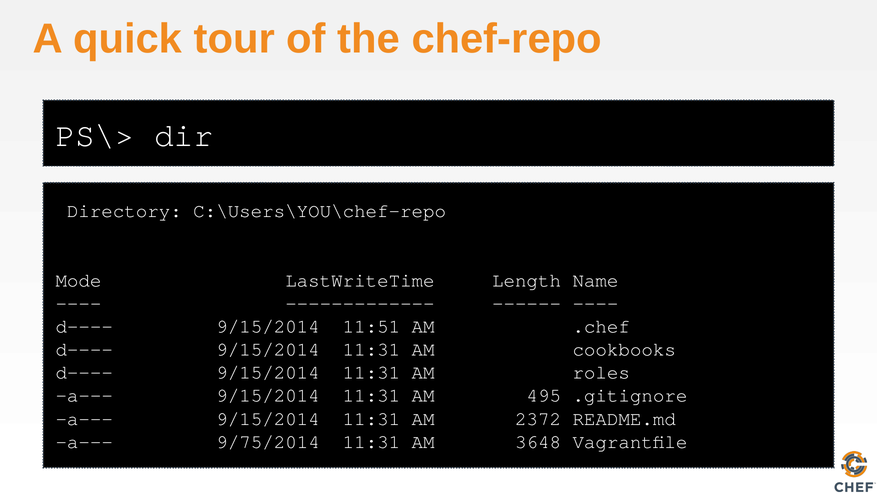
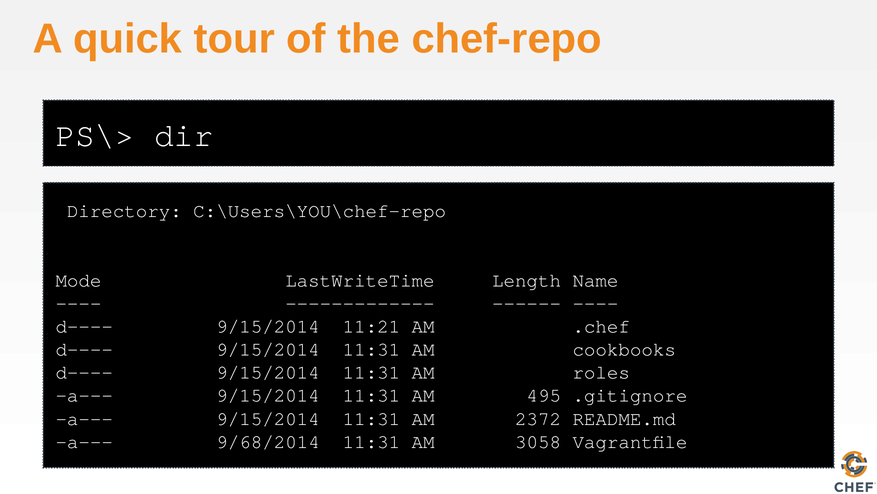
11:51: 11:51 -> 11:21 (371, 326)
9/75/2014: 9/75/2014 -> 9/68/2014 (268, 441)
3648: 3648 -> 3058 (538, 441)
